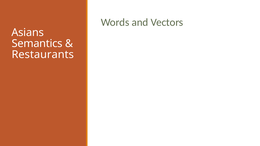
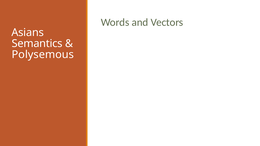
Restaurants: Restaurants -> Polysemous (43, 55)
